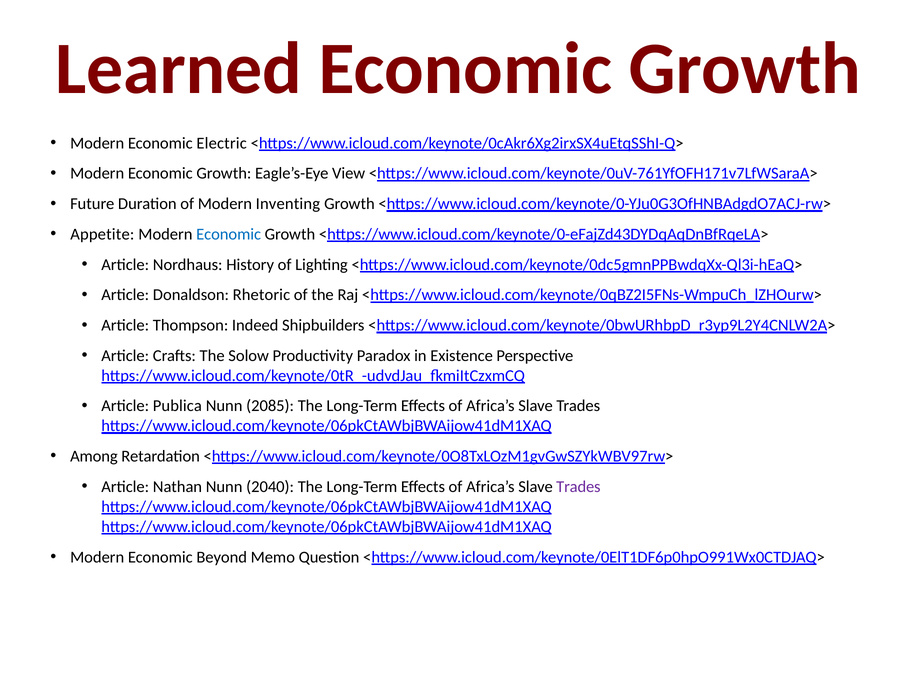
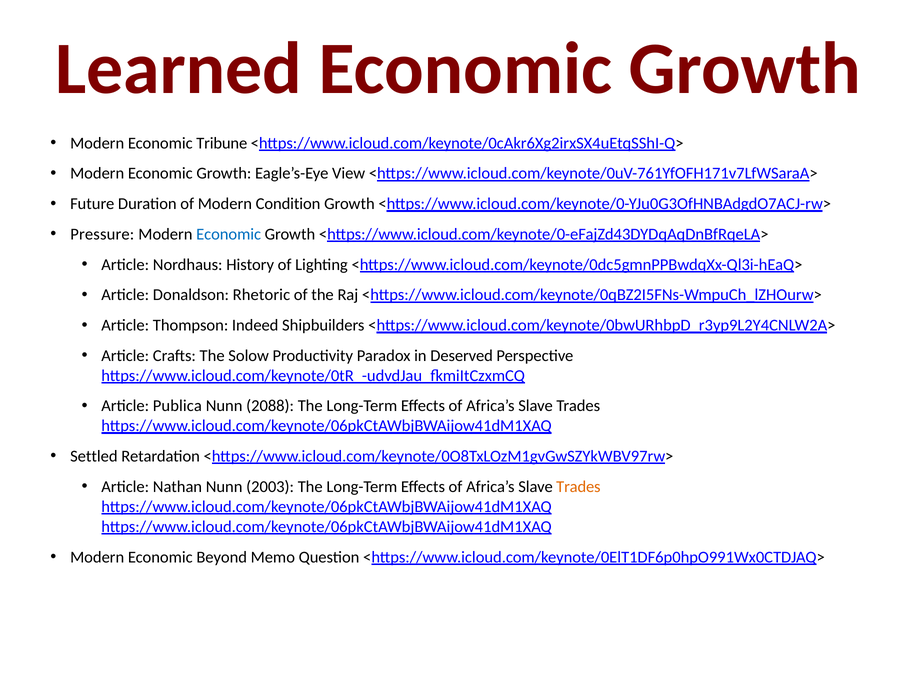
Electric: Electric -> Tribune (222, 143)
Inventing: Inventing -> Condition (288, 204)
Appetite: Appetite -> Pressure (102, 234)
Existence: Existence -> Deserved (462, 356)
2085: 2085 -> 2088 (270, 406)
Among: Among -> Settled (94, 456)
2040: 2040 -> 2003 (270, 486)
Trades colour: purple -> orange (578, 486)
